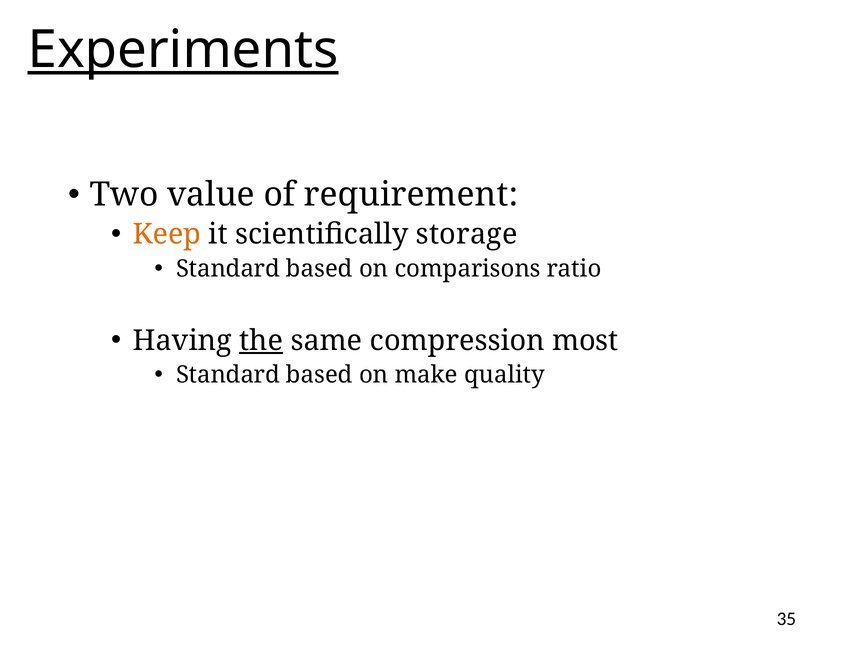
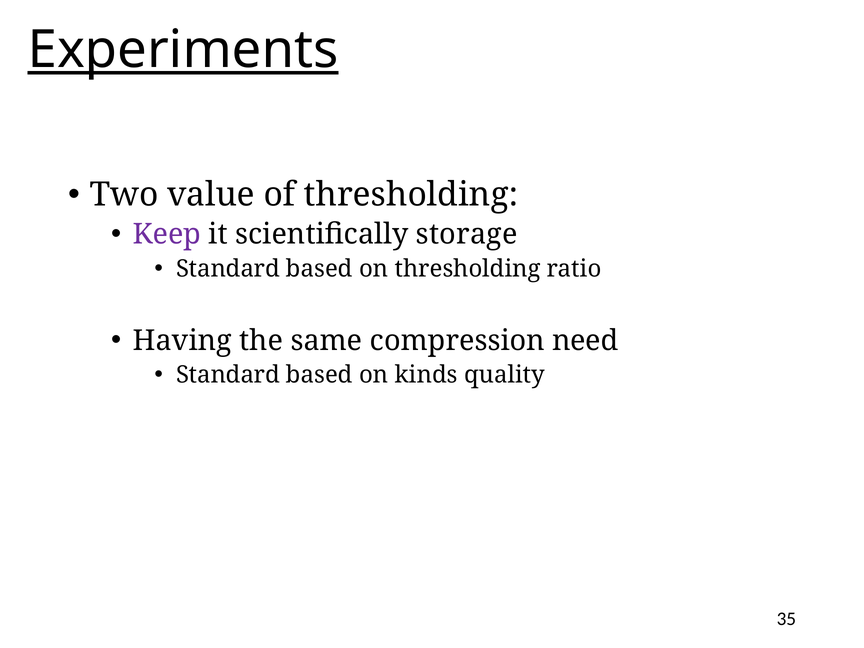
of requirement: requirement -> thresholding (411, 195)
Keep colour: orange -> purple (167, 234)
on comparisons: comparisons -> thresholding (468, 269)
the underline: present -> none (261, 341)
most: most -> need (585, 341)
make: make -> kinds (426, 375)
